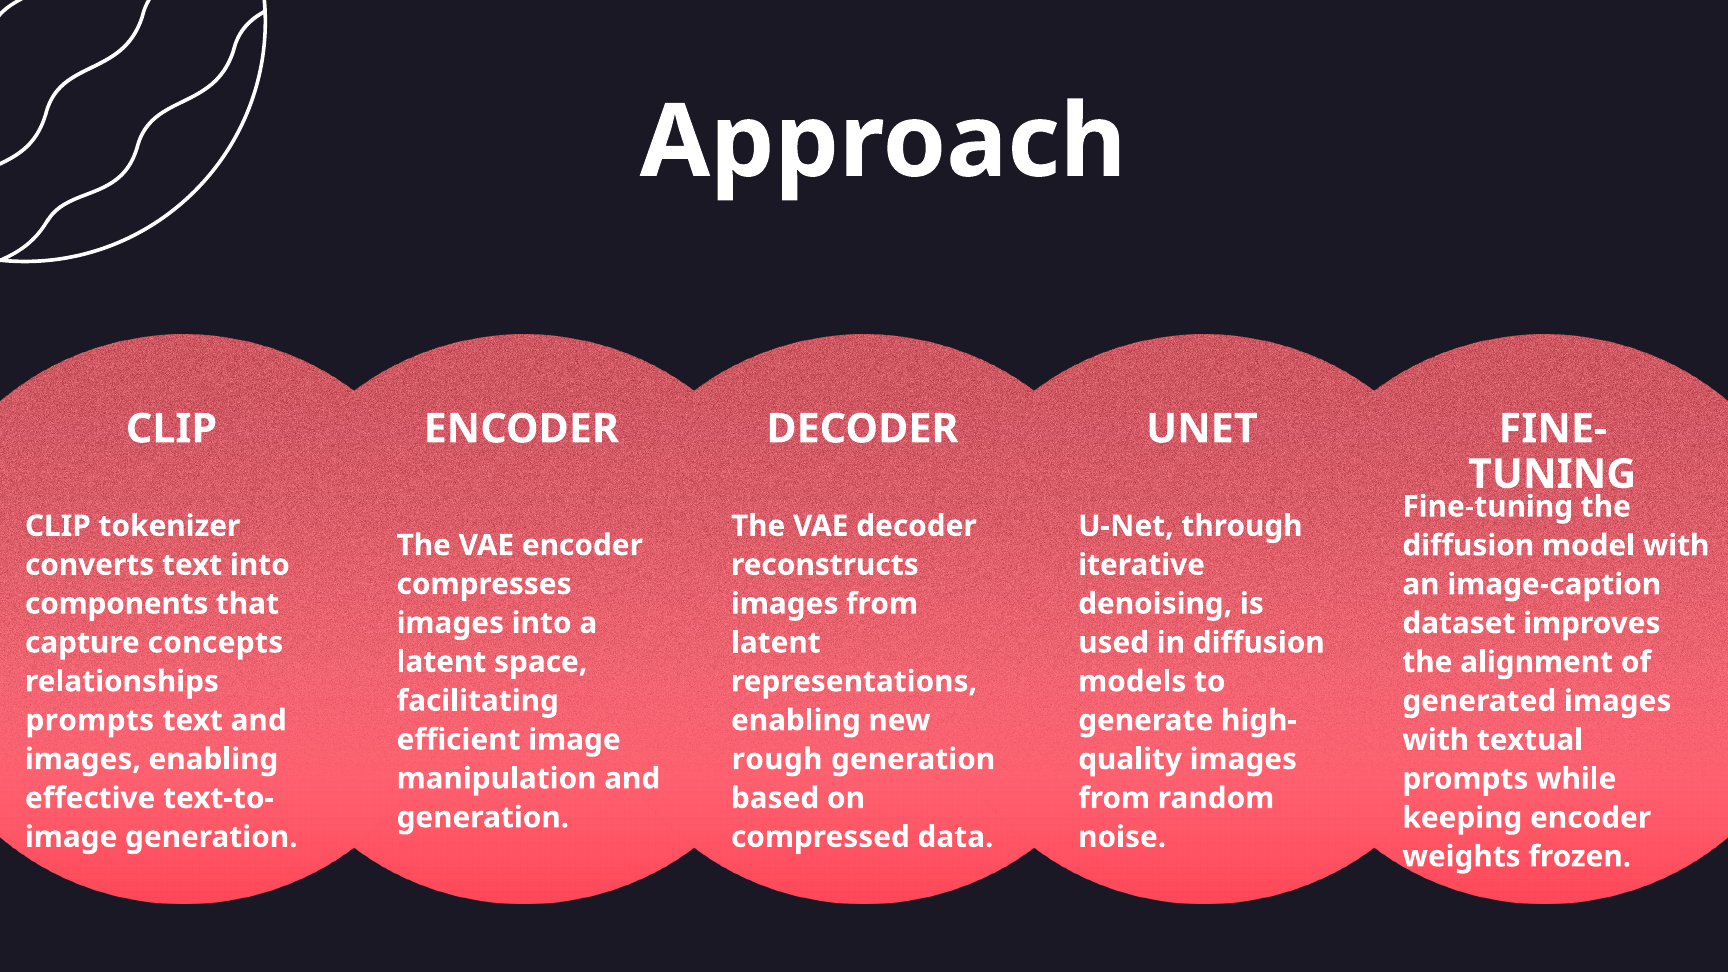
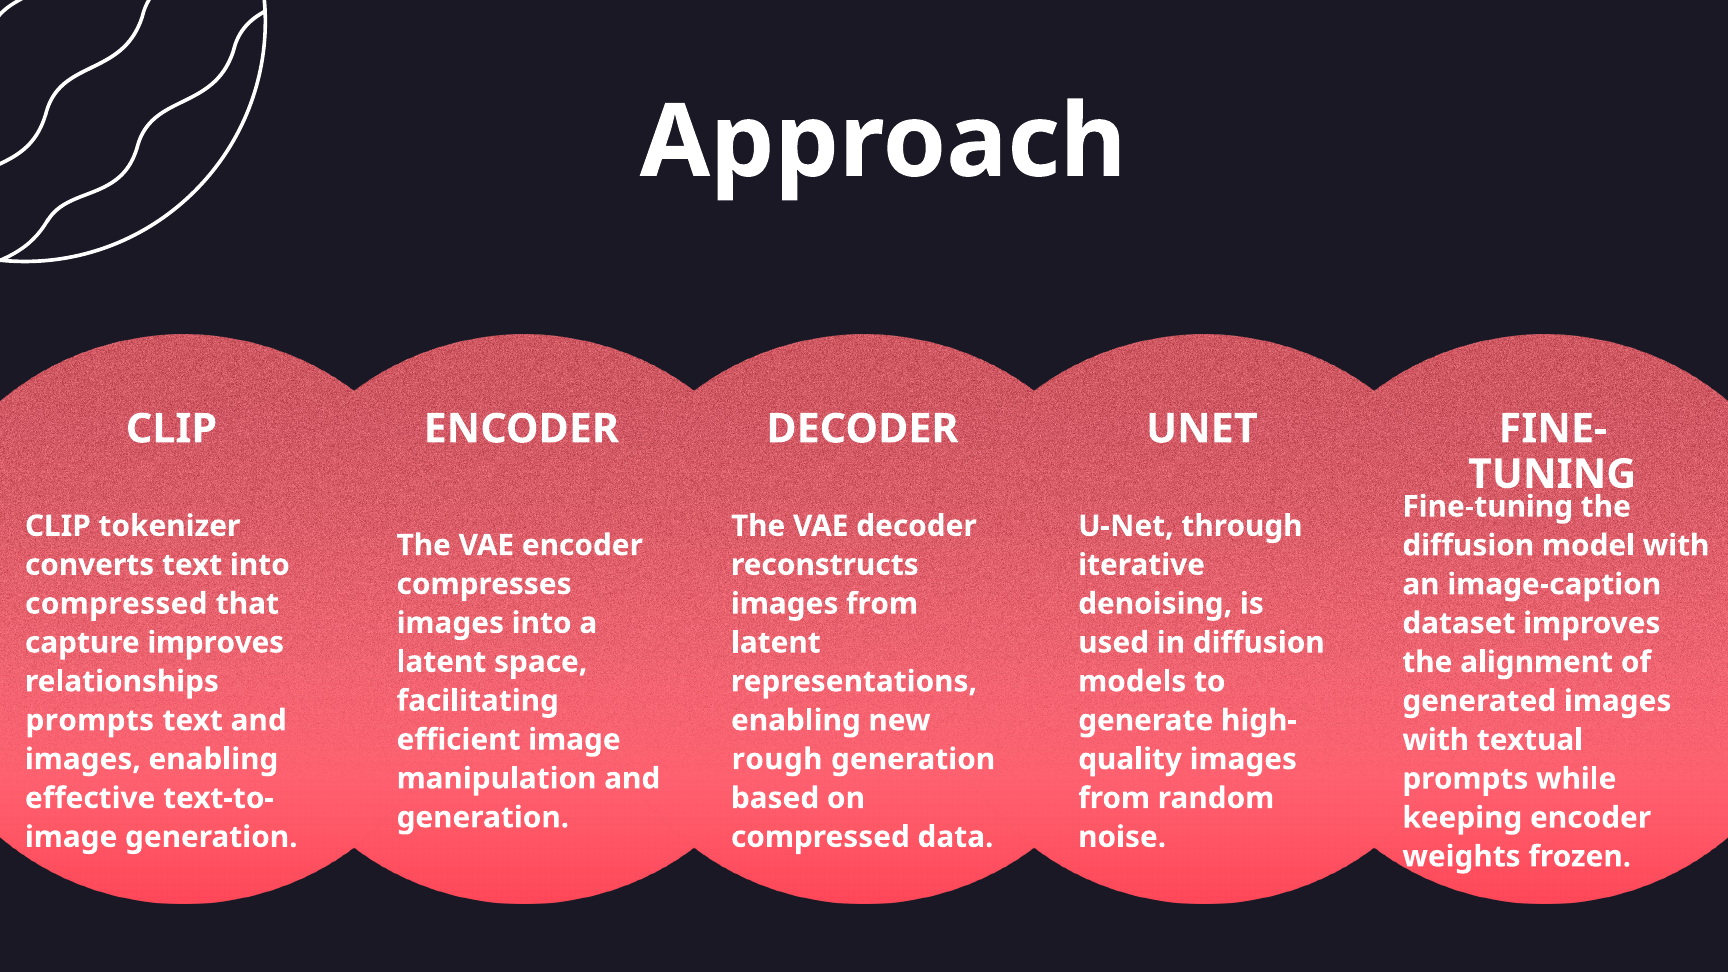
components: components -> compressed (116, 604)
capture concepts: concepts -> improves (216, 643)
